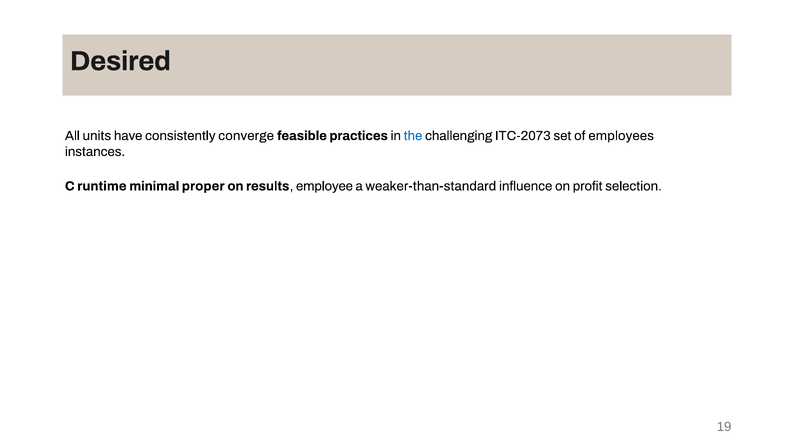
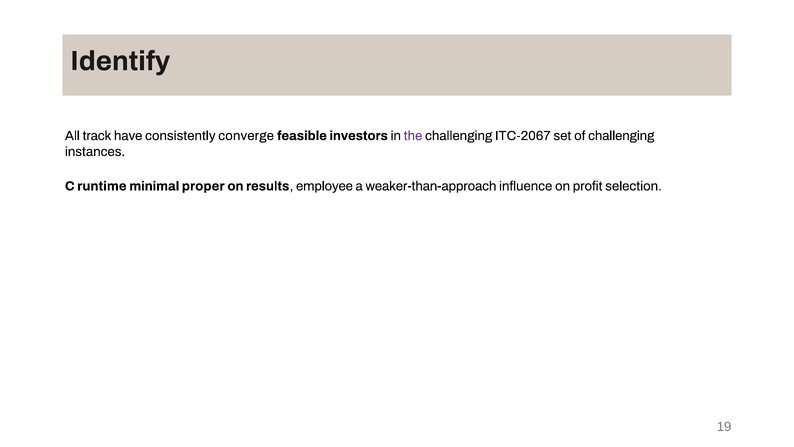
Desired: Desired -> Identify (120, 61)
units: units -> track (97, 136)
practices: practices -> investors (359, 136)
the colour: blue -> purple (413, 136)
ITC-2073: ITC-2073 -> ITC-2067 (523, 136)
of employees: employees -> challenging (621, 136)
weaker-than-standard: weaker-than-standard -> weaker-than-approach (431, 186)
